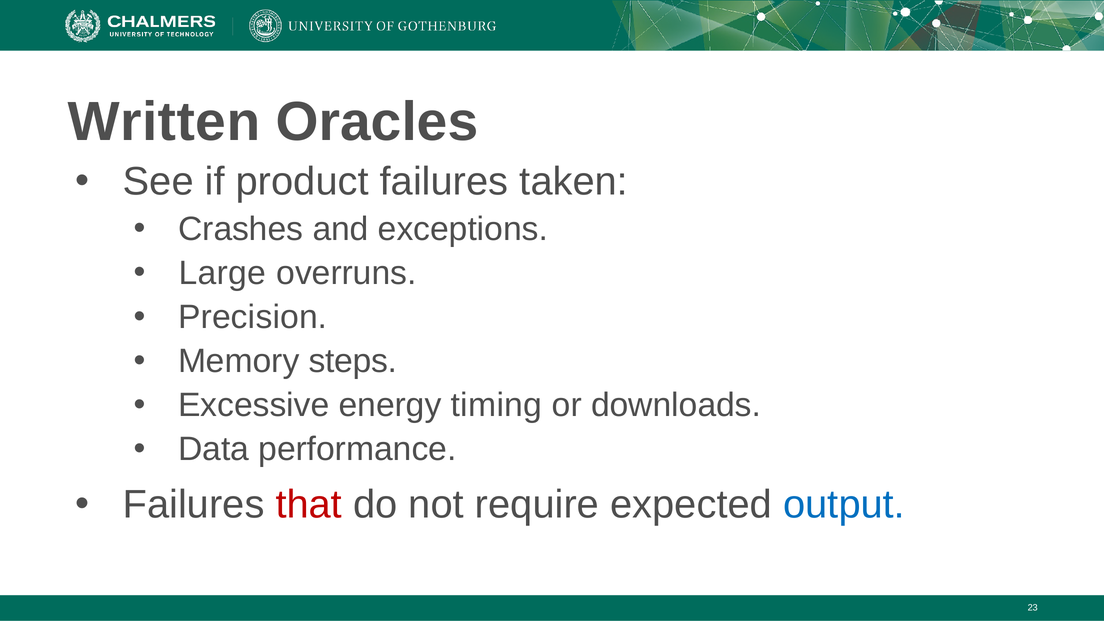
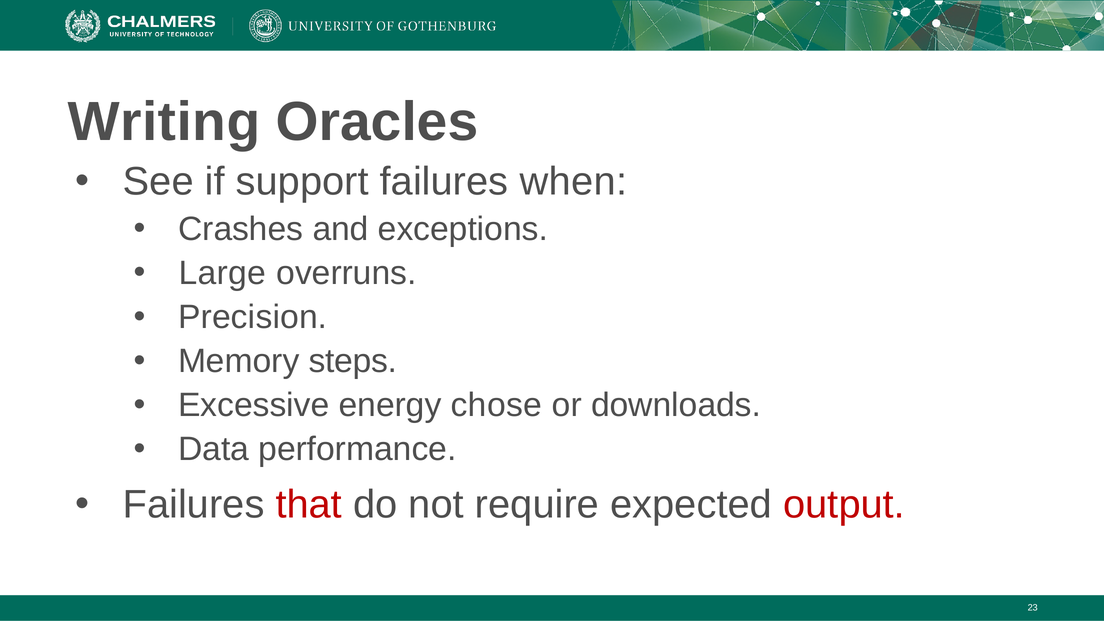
Written: Written -> Writing (164, 122)
product: product -> support (302, 182)
taken: taken -> when (573, 182)
timing: timing -> chose (496, 405)
output colour: blue -> red (844, 504)
